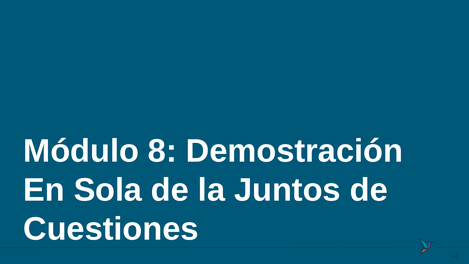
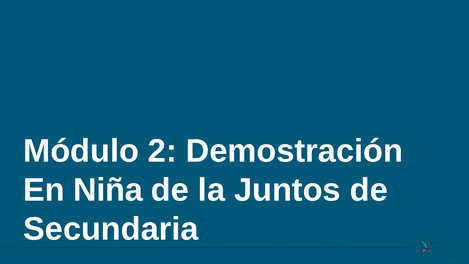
8: 8 -> 2 (162, 151)
Sola: Sola -> Niña (108, 190)
Cuestiones: Cuestiones -> Secundaria (111, 229)
